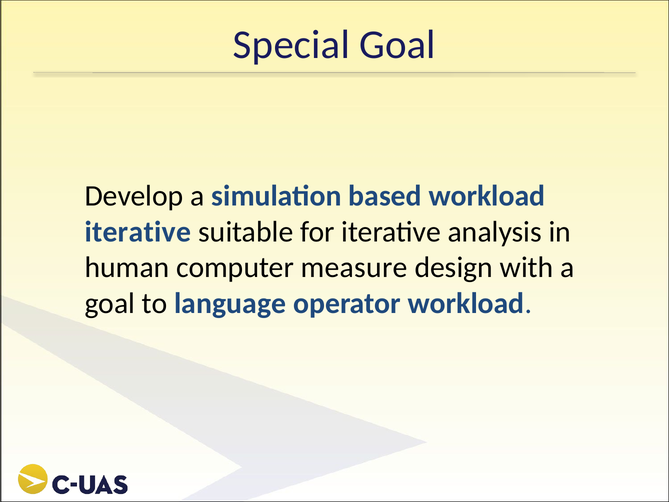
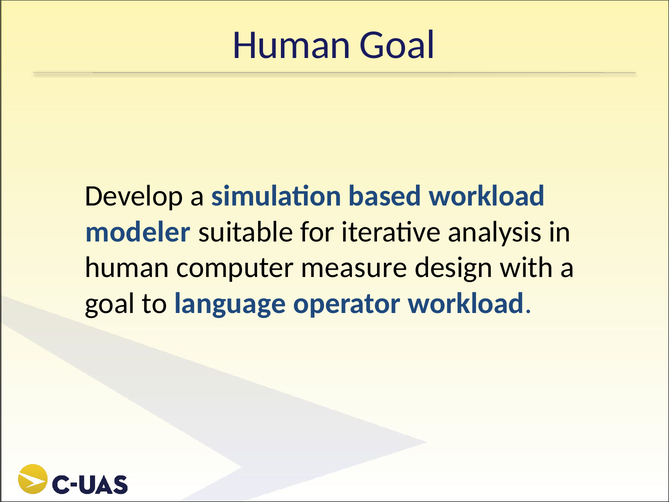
Special: Special -> Human (292, 45)
iterative: iterative -> modeler (138, 232)
